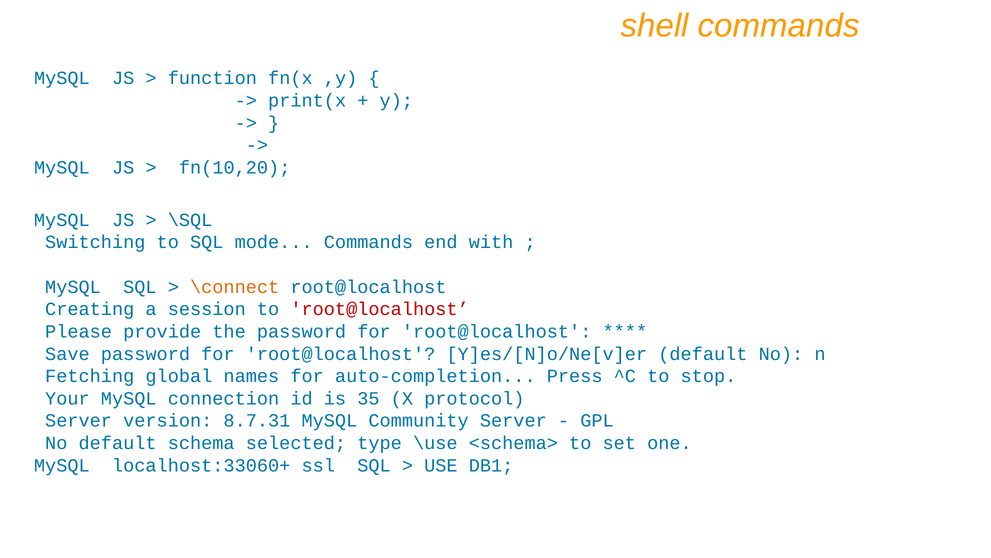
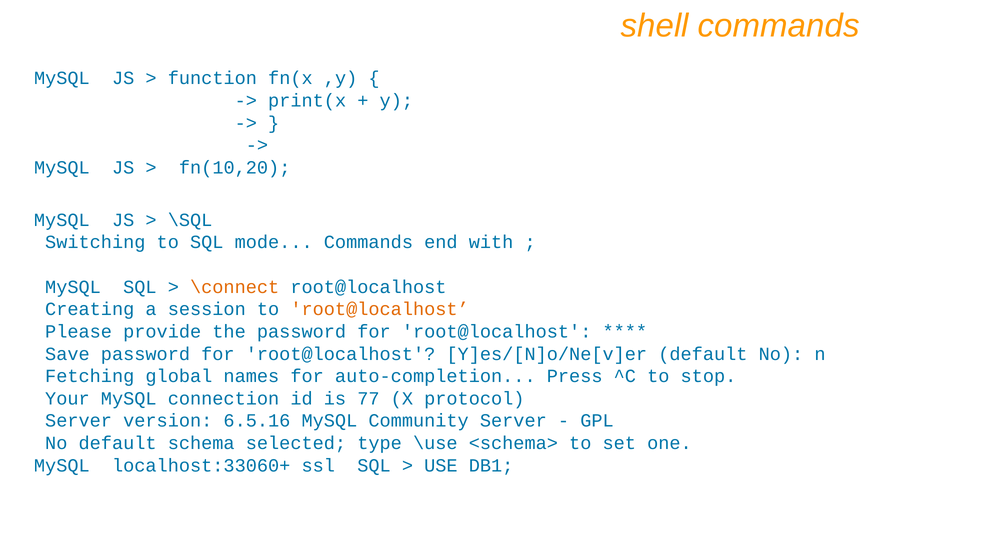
root@localhost colour: red -> orange (380, 309)
35: 35 -> 77 (368, 398)
8.7.31: 8.7.31 -> 6.5.16 (257, 420)
